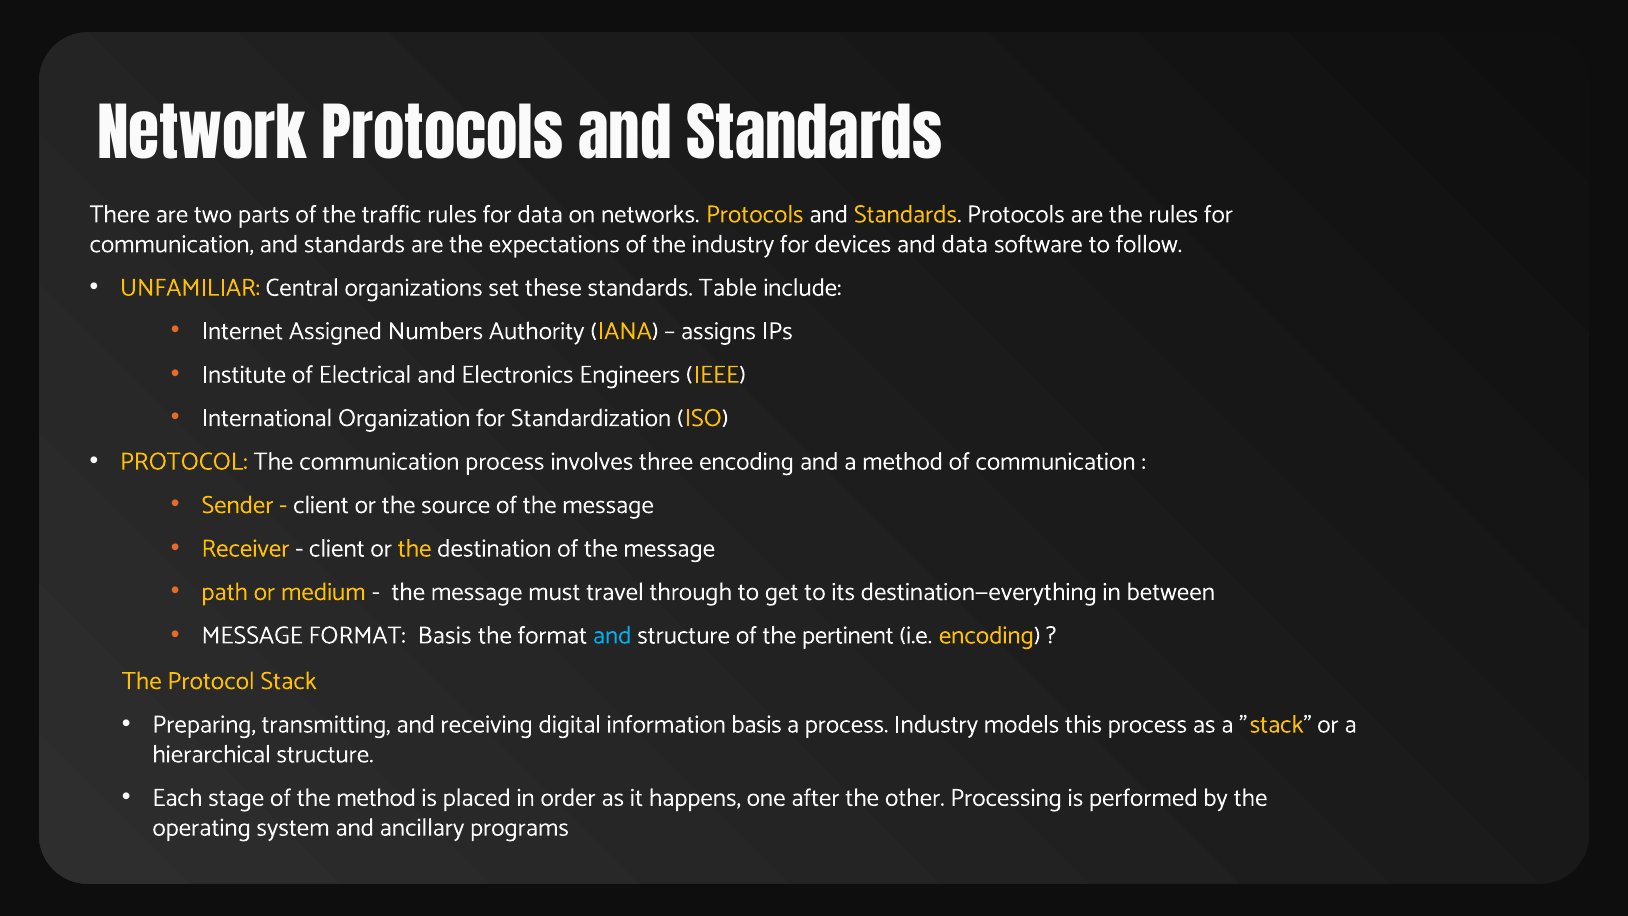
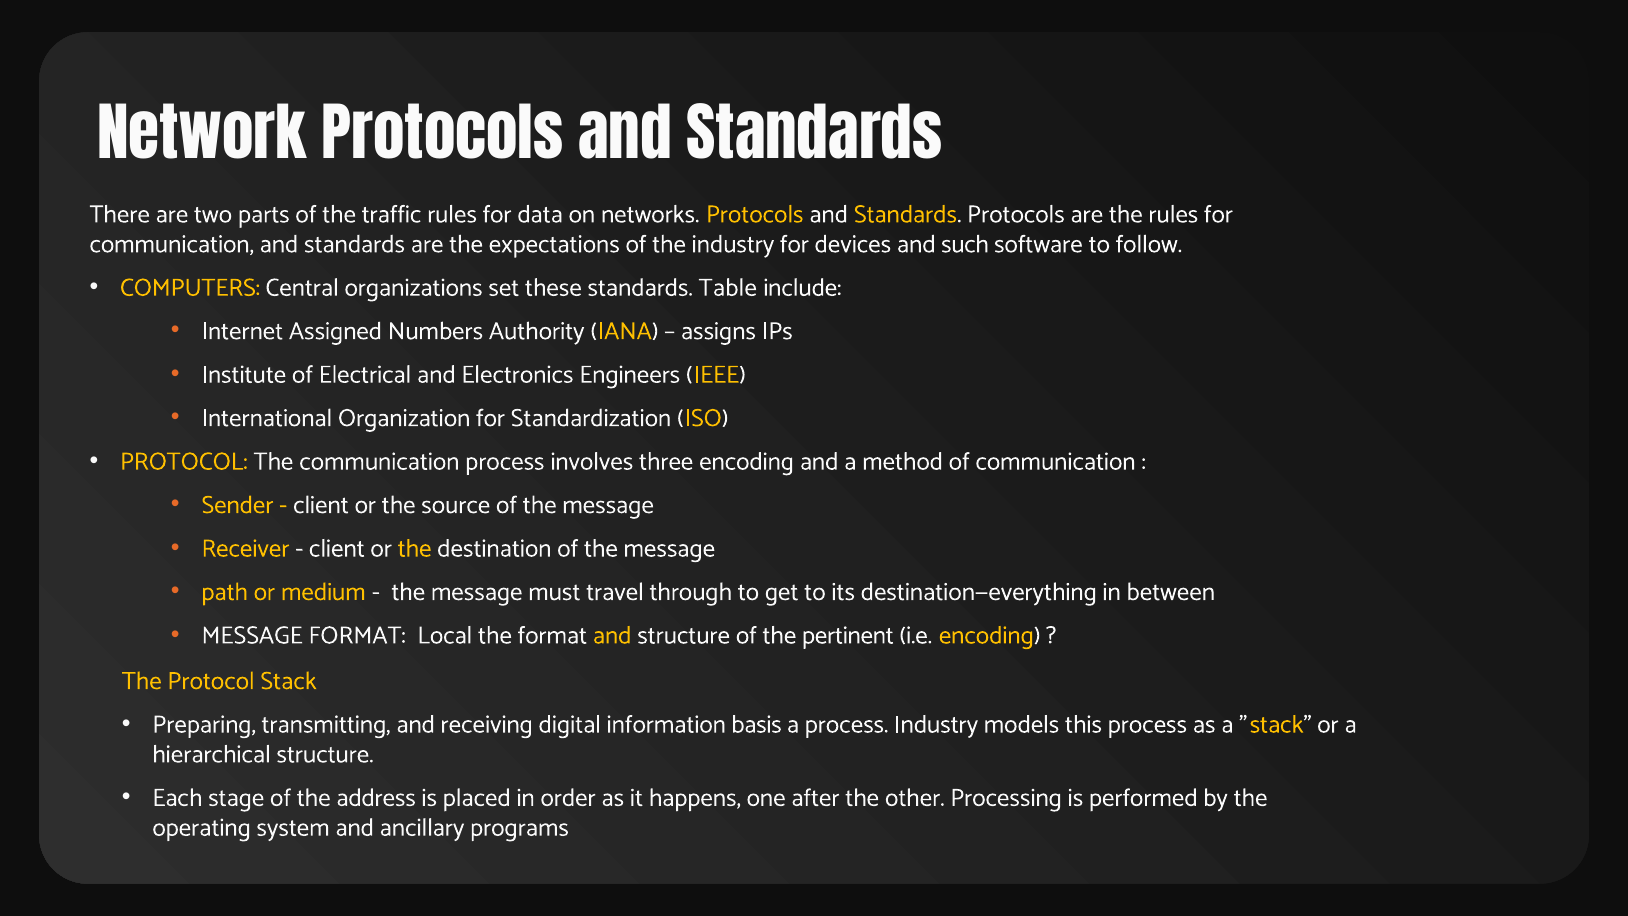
and data: data -> such (965, 244)
UNFAMILIAR: UNFAMILIAR -> COMPUTERS (190, 287)
FORMAT Basis: Basis -> Local (445, 635)
and colour: light blue -> yellow (612, 635)
the method: method -> address (376, 797)
